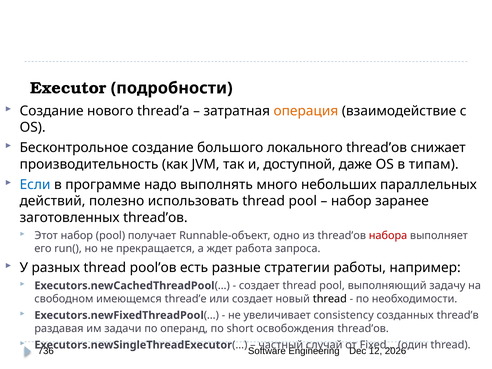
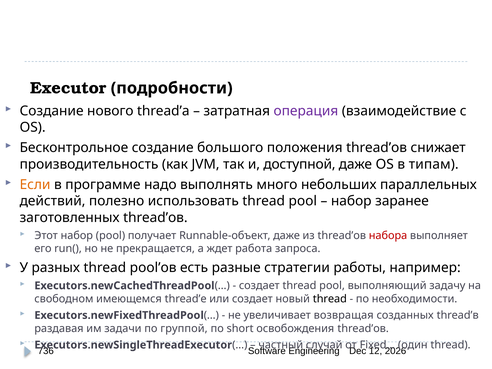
операция colour: orange -> purple (306, 111)
локального: локального -> положения (305, 148)
Если colour: blue -> orange (35, 185)
Runnable-объект одно: одно -> даже (287, 235)
consistency: consistency -> возвращая (344, 315)
операнд: операнд -> группой (184, 328)
